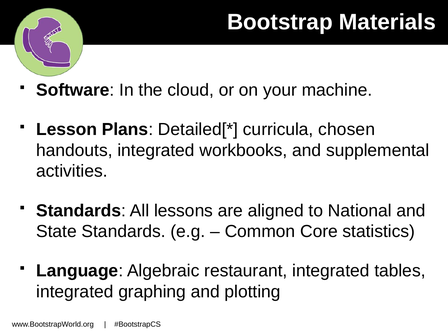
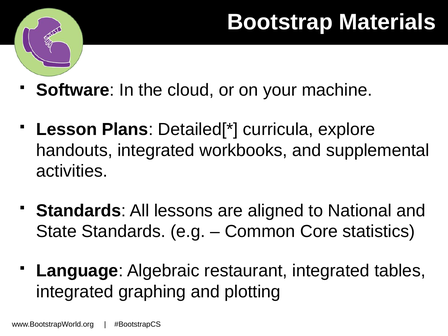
chosen: chosen -> explore (347, 129)
